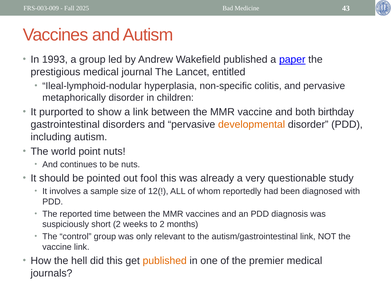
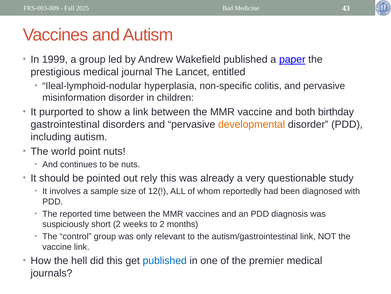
1993: 1993 -> 1999 (55, 59)
metaphorically: metaphorically -> misinformation (74, 97)
fool: fool -> rely (149, 178)
published colour: orange -> blue (165, 260)
